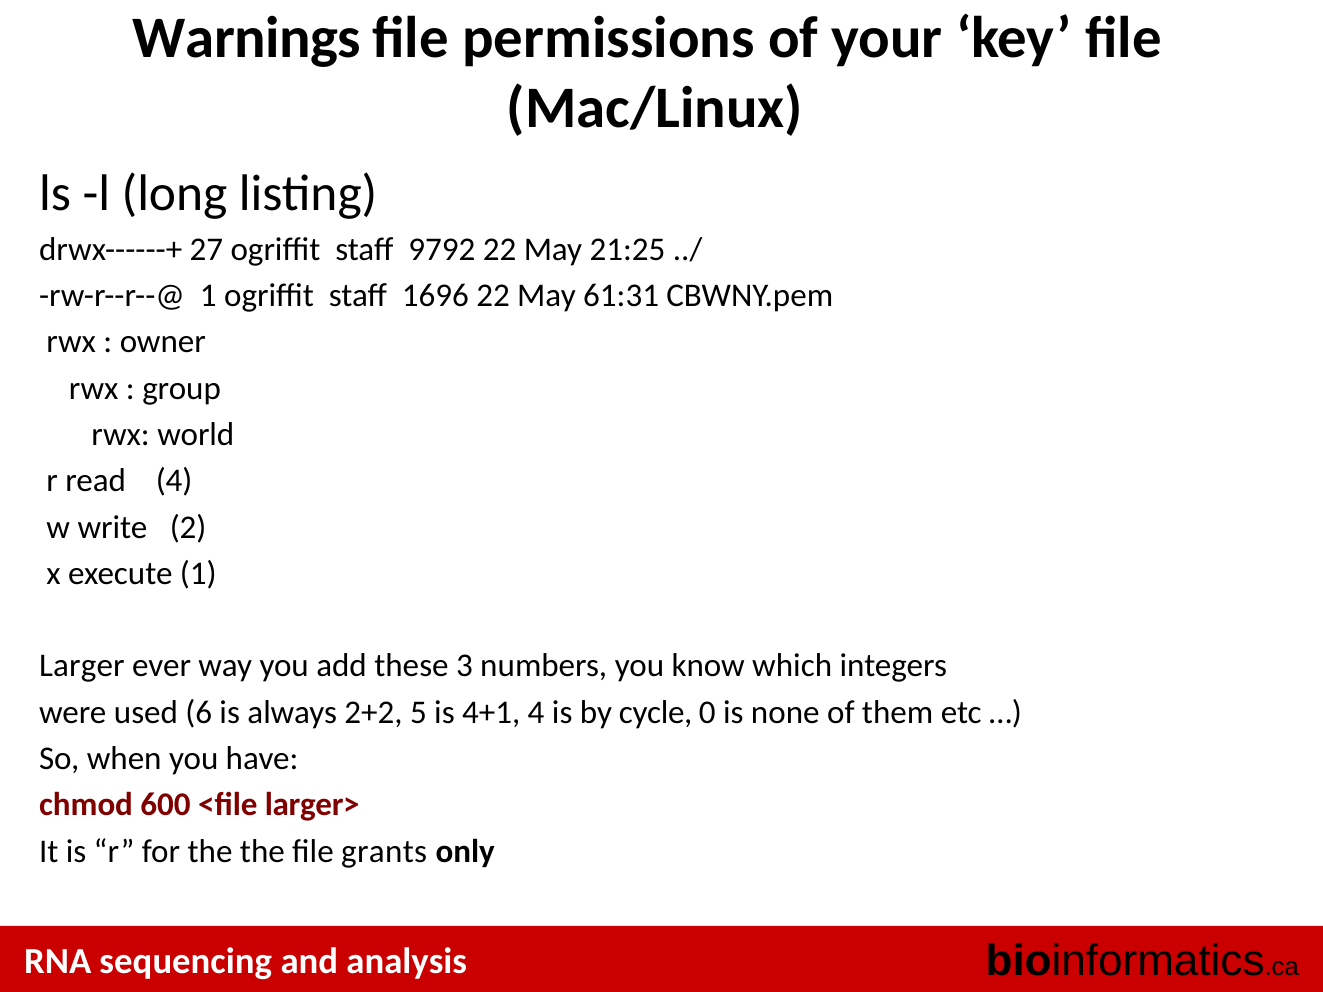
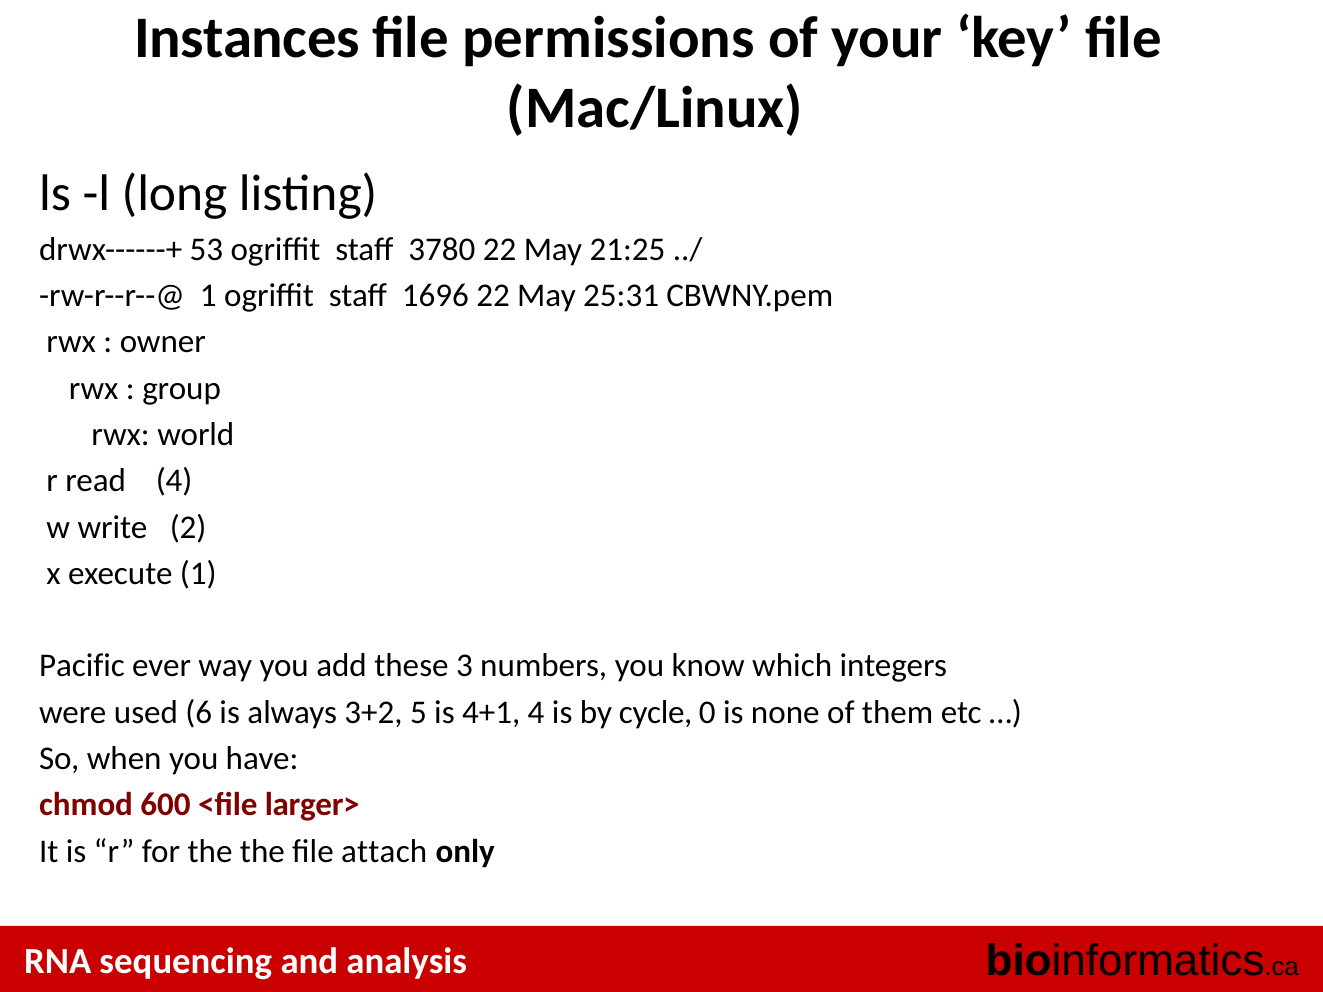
Warnings: Warnings -> Instances (247, 38)
27: 27 -> 53 (206, 249)
9792: 9792 -> 3780 (442, 249)
61:31: 61:31 -> 25:31 (621, 296)
Larger: Larger -> Pacific (82, 666)
2+2: 2+2 -> 3+2 (373, 713)
grants: grants -> attach (384, 851)
